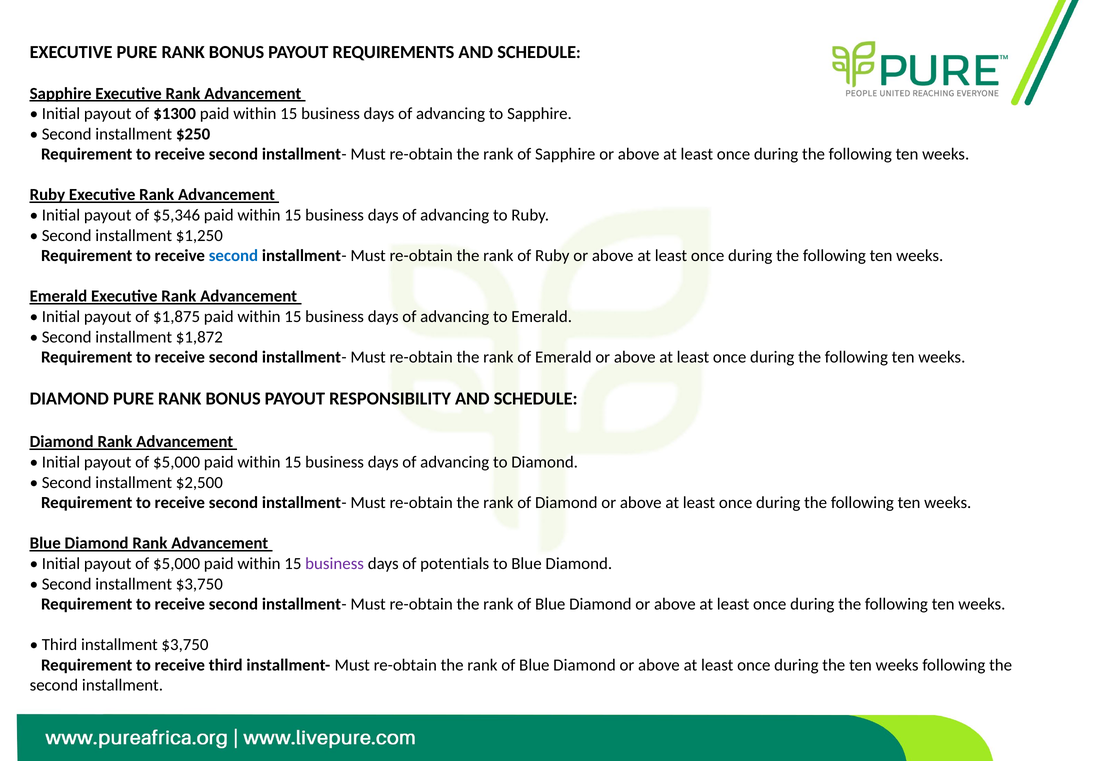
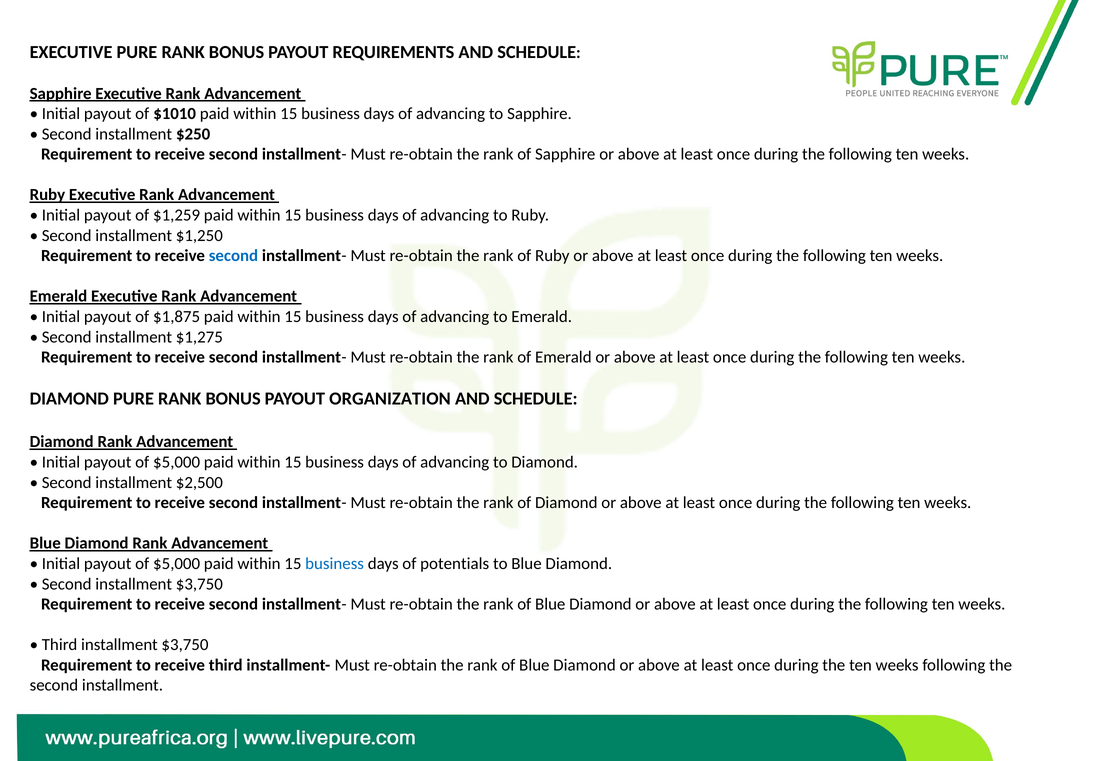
$1300: $1300 -> $1010 (175, 114)
$5,346: $5,346 -> $1,259 (177, 215)
$1,872: $1,872 -> $1,275 (199, 337)
RESPONSIBILITY: RESPONSIBILITY -> ORGANIZATION (390, 399)
business colour: purple -> blue (335, 564)
